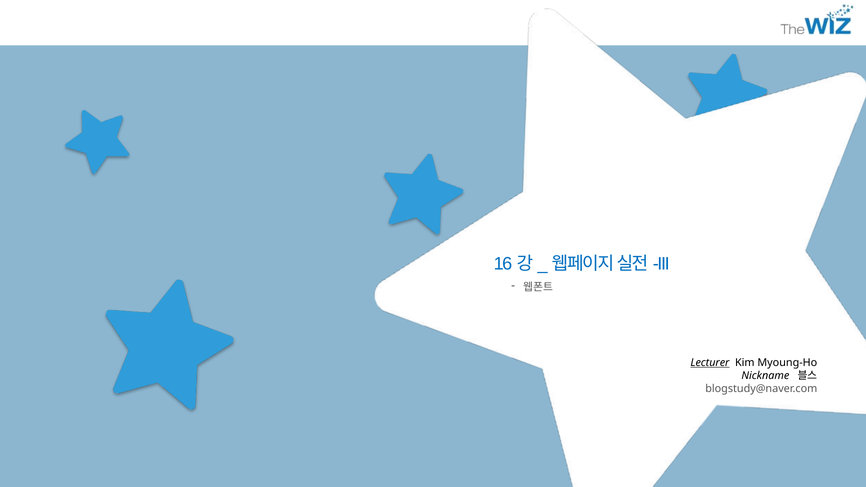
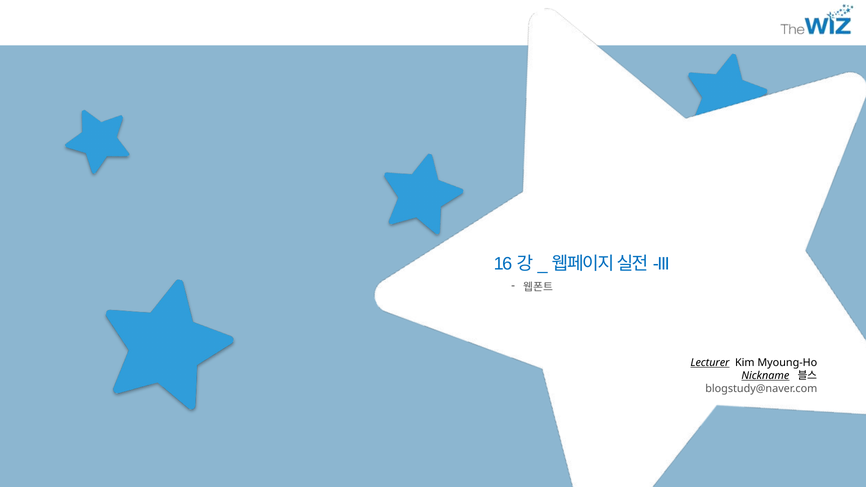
Nickname underline: none -> present (765, 376)
